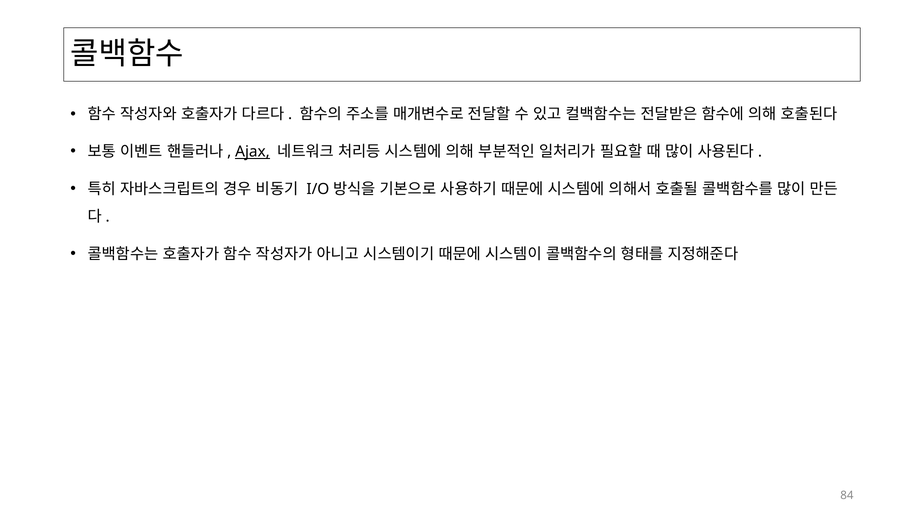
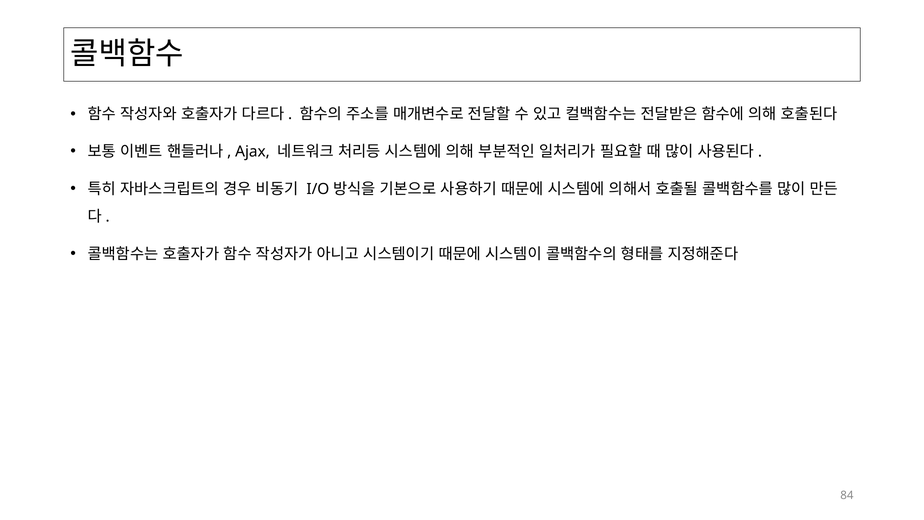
Ajax underline: present -> none (253, 152)
